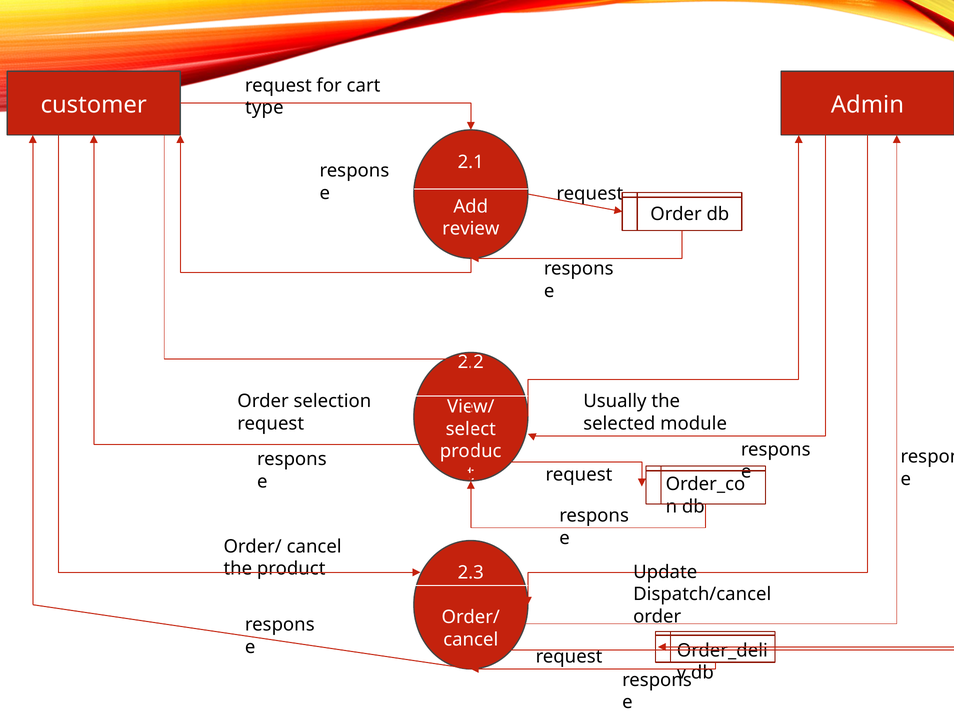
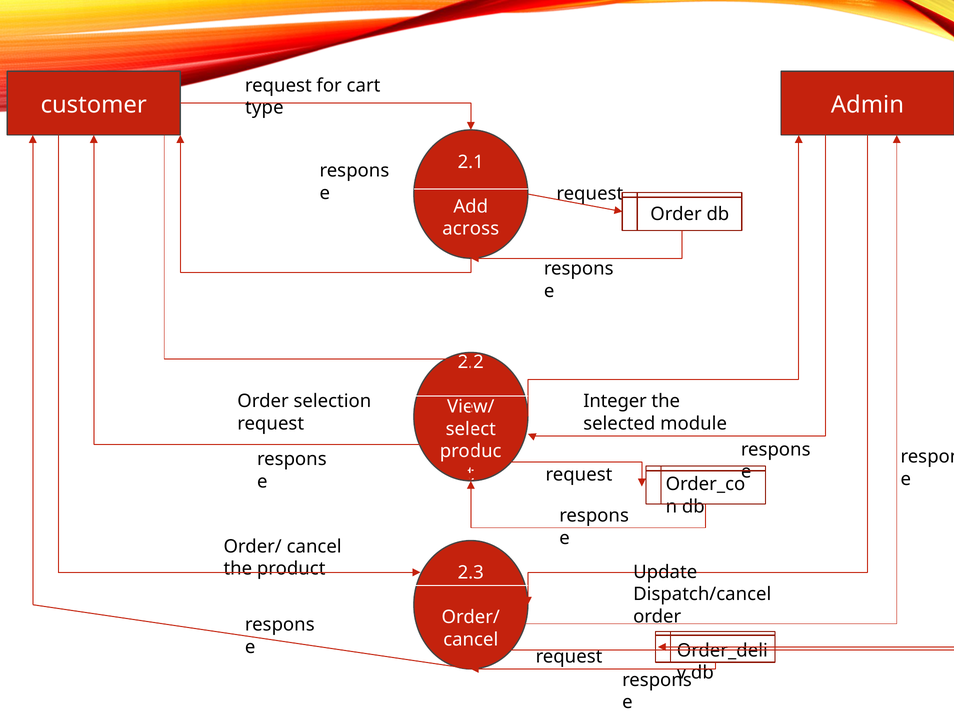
review: review -> across (471, 229)
Usually: Usually -> Integer (615, 402)
